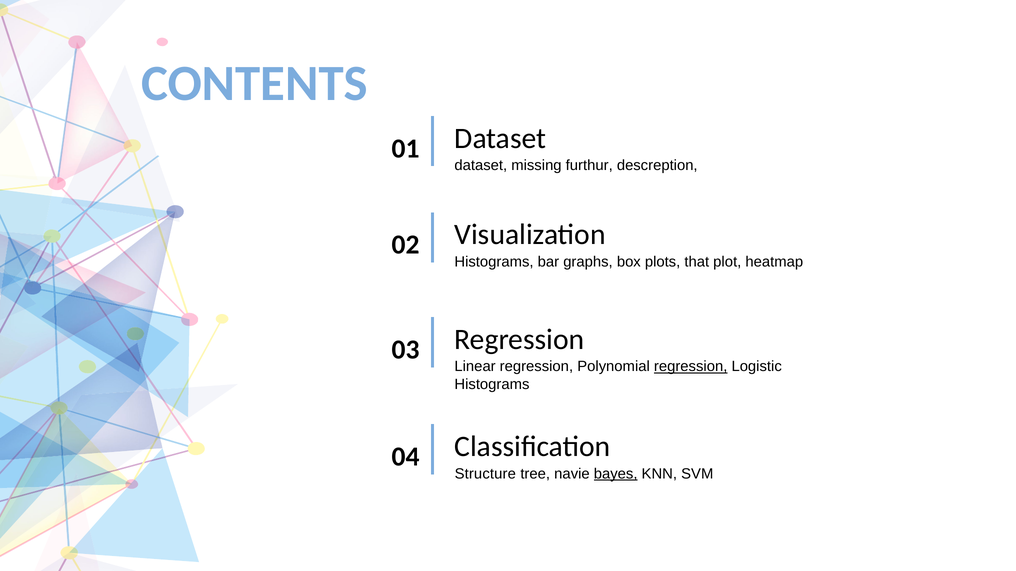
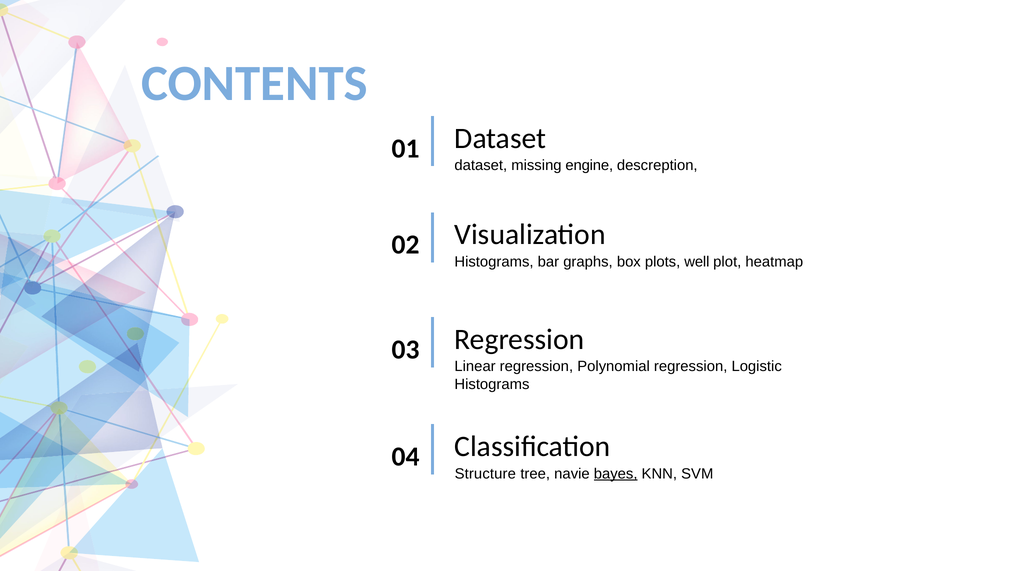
furthur: furthur -> engine (589, 165)
that: that -> well (697, 262)
regression underline: present -> none (691, 367)
